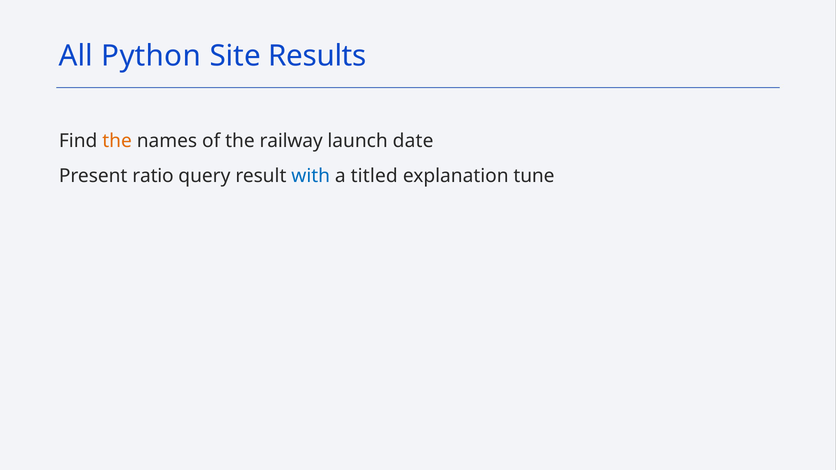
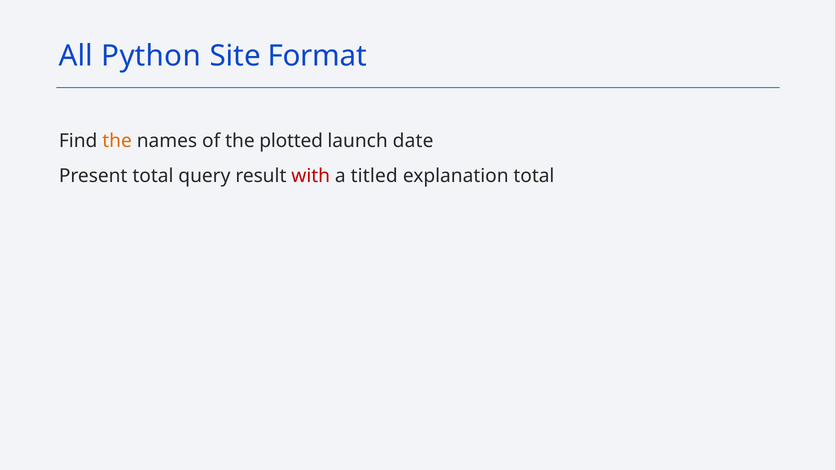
Results: Results -> Format (317, 56)
railway: railway -> plotted (291, 141)
Present ratio: ratio -> total (153, 176)
with colour: blue -> red (311, 176)
explanation tune: tune -> total (534, 176)
